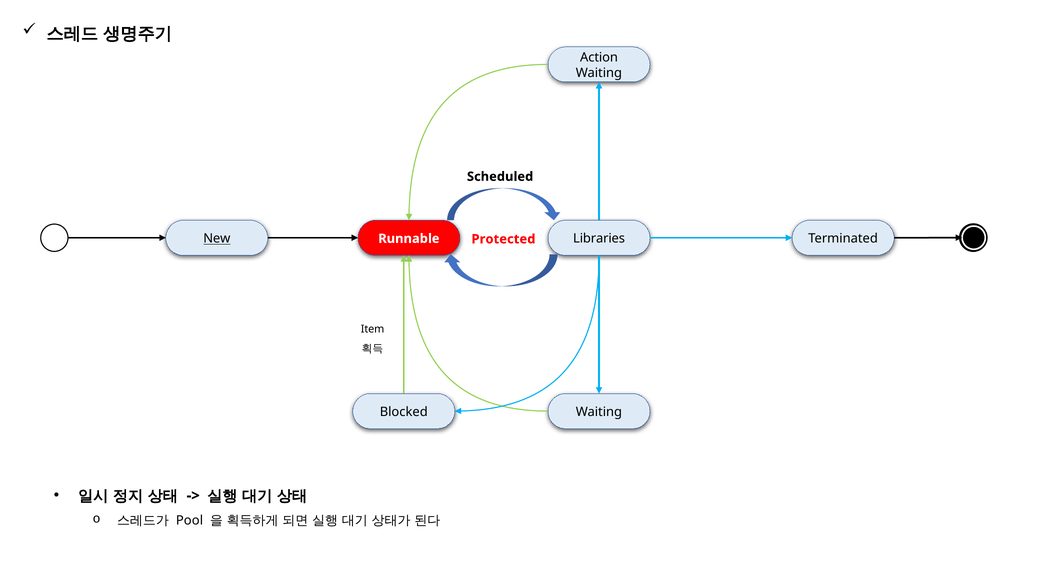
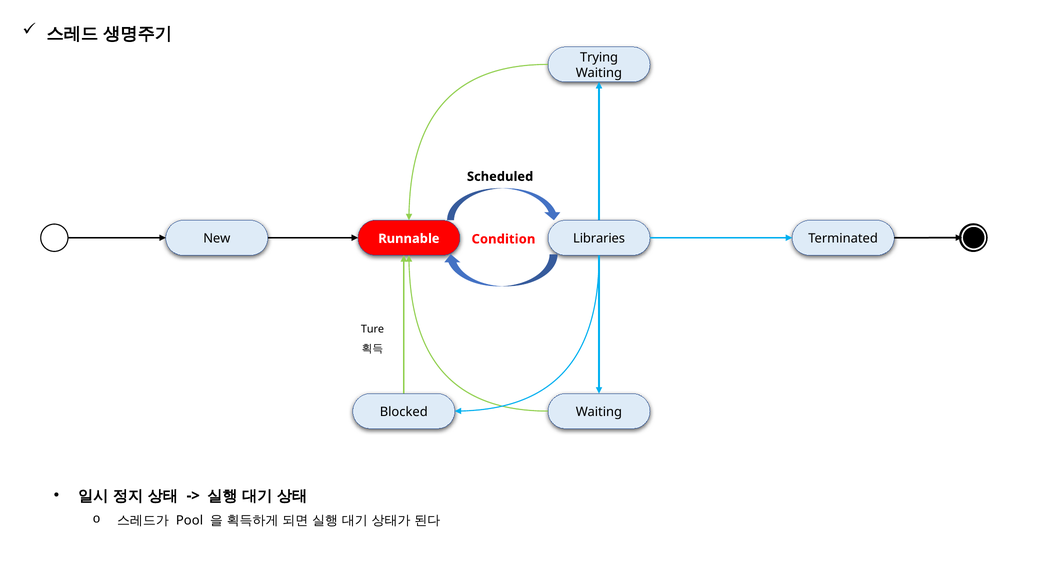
Action: Action -> Trying (599, 57)
New underline: present -> none (217, 238)
Protected: Protected -> Condition (503, 239)
Item: Item -> Ture (373, 329)
